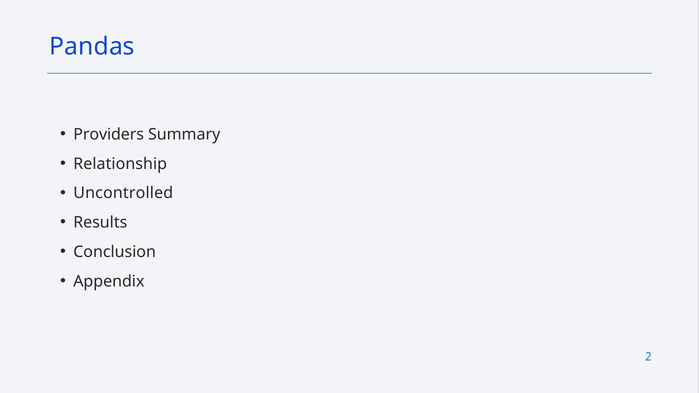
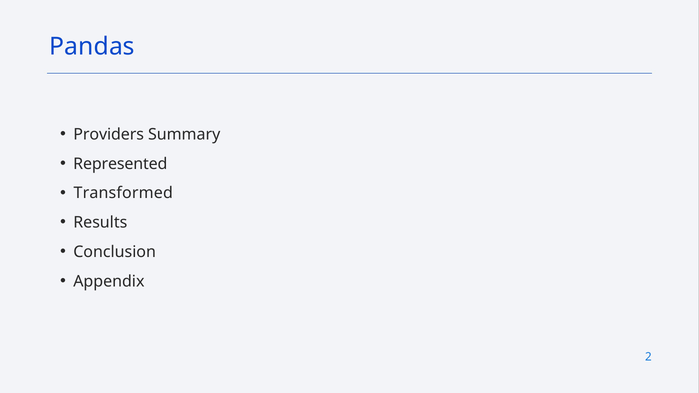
Relationship: Relationship -> Represented (120, 164)
Uncontrolled: Uncontrolled -> Transformed (123, 193)
